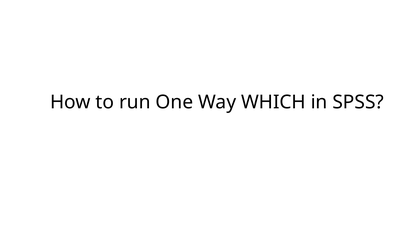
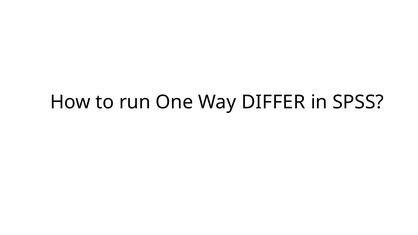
WHICH: WHICH -> DIFFER (273, 102)
